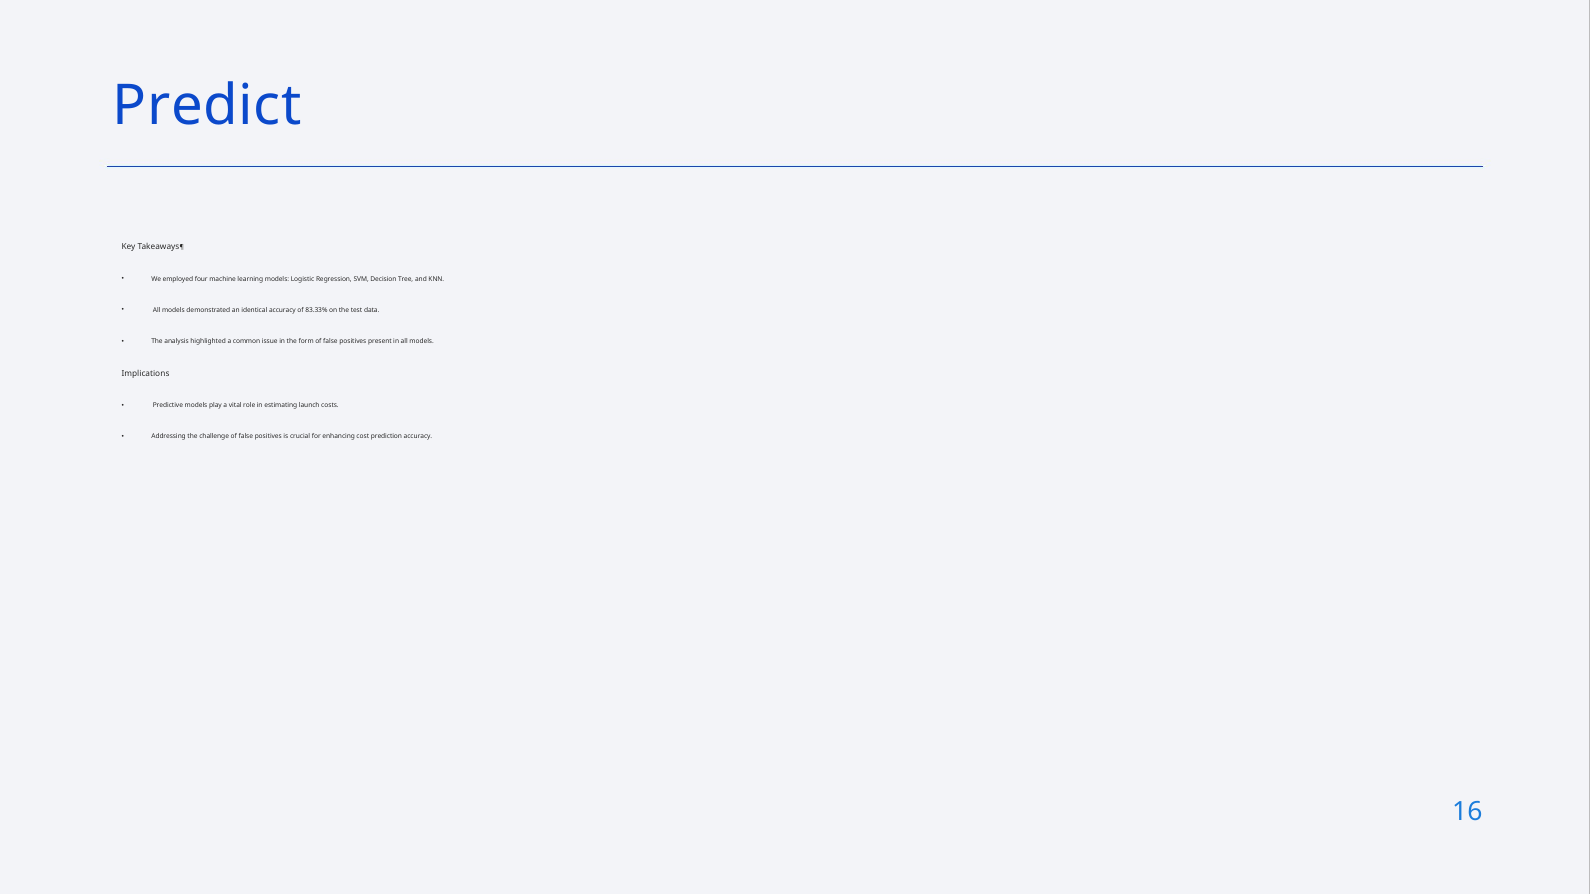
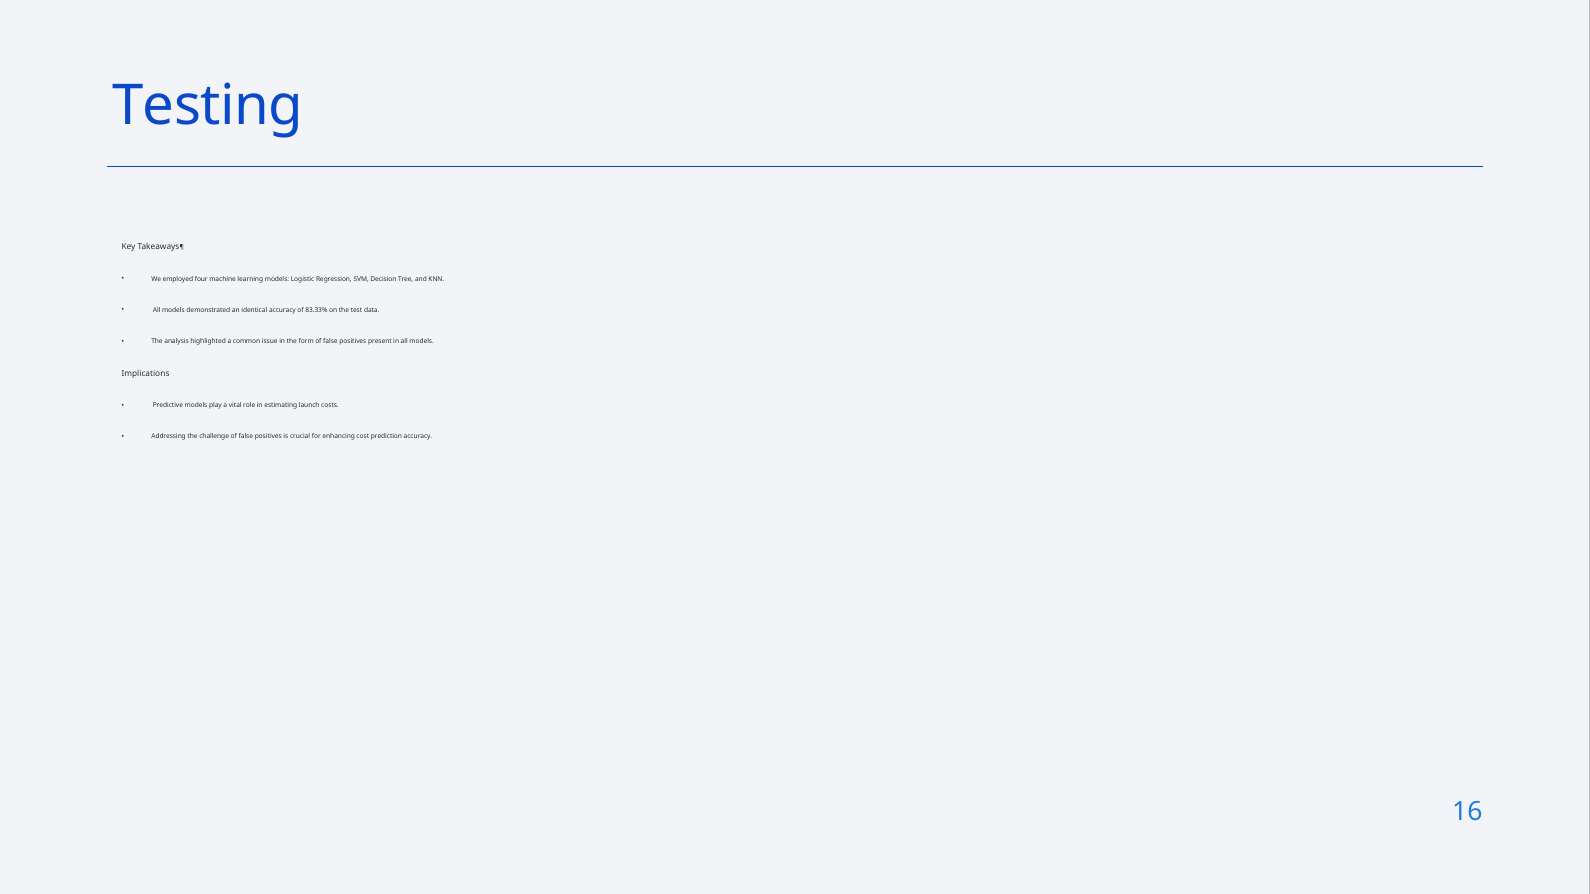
Predict: Predict -> Testing (208, 106)
